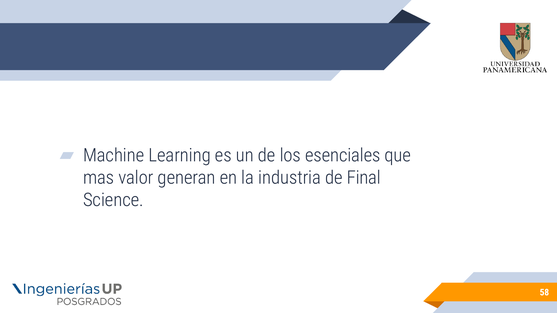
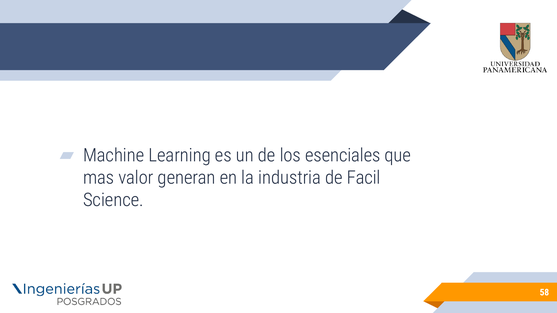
Final: Final -> Facil (364, 178)
